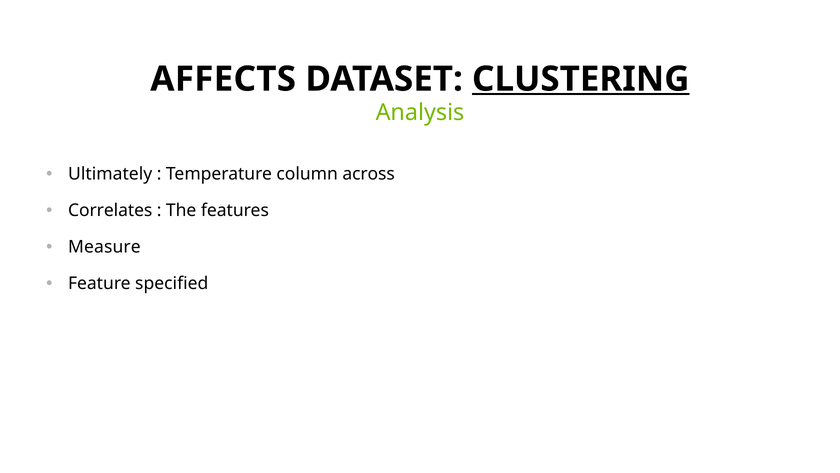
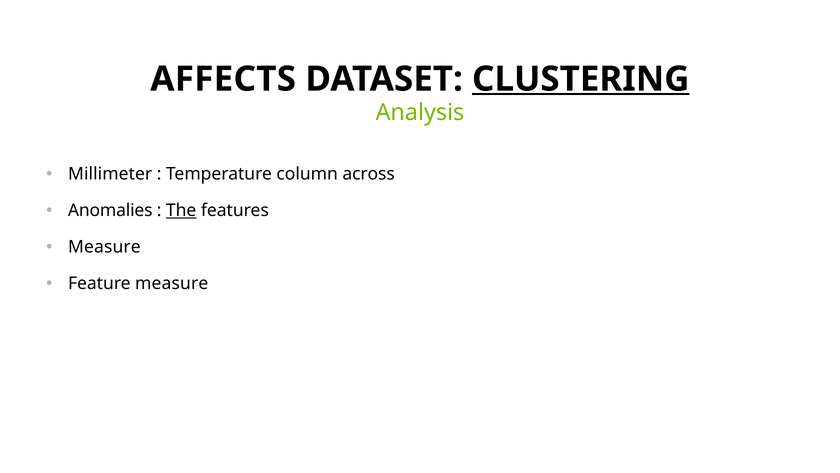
Ultimately: Ultimately -> Millimeter (110, 174)
Correlates: Correlates -> Anomalies (110, 210)
The underline: none -> present (181, 210)
Feature specified: specified -> measure (172, 283)
